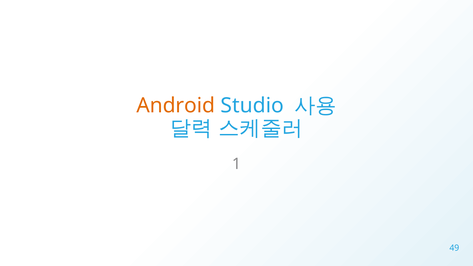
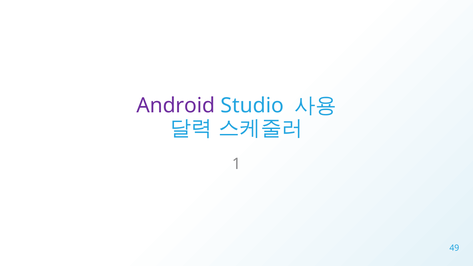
Android colour: orange -> purple (176, 105)
